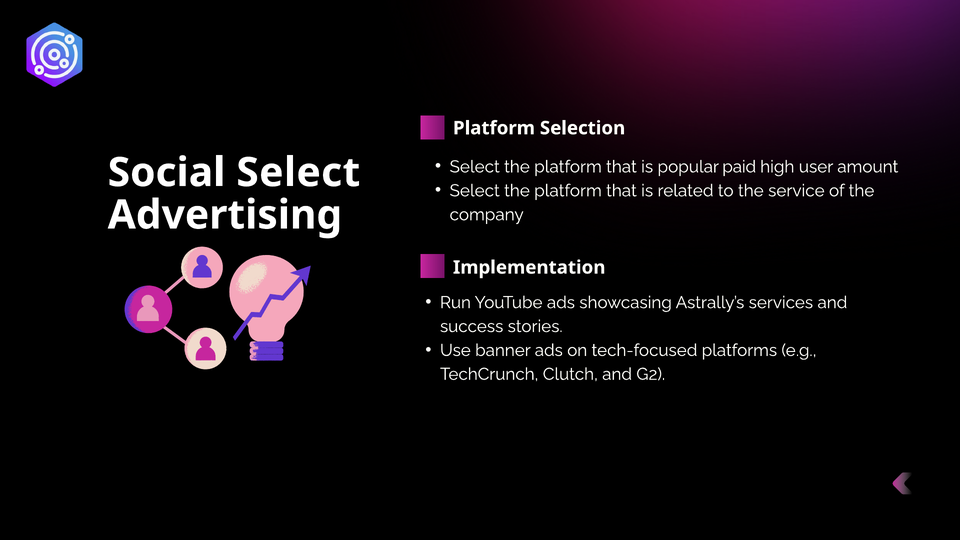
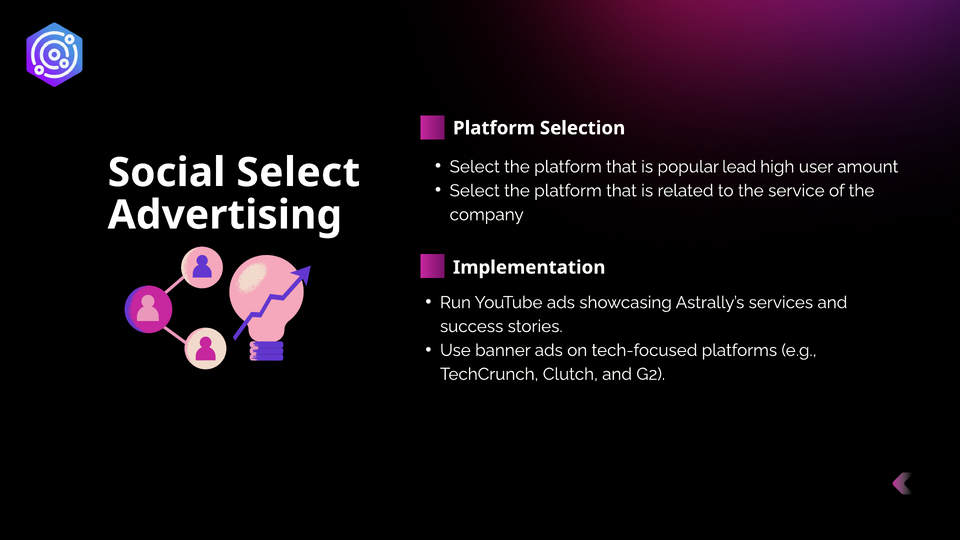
paid: paid -> lead (739, 167)
